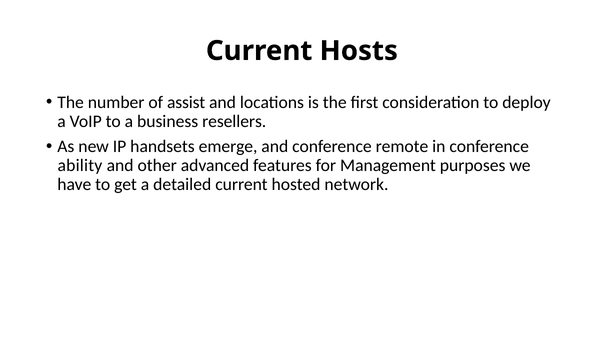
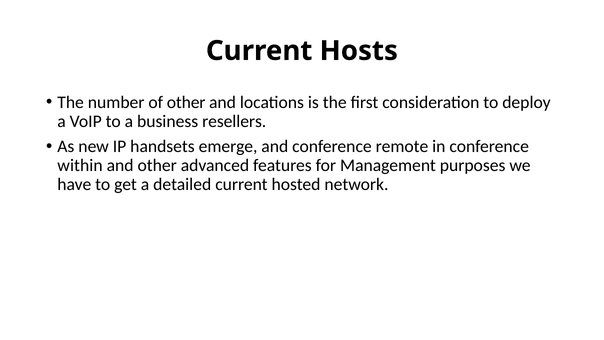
of assist: assist -> other (186, 102)
ability: ability -> within (80, 166)
